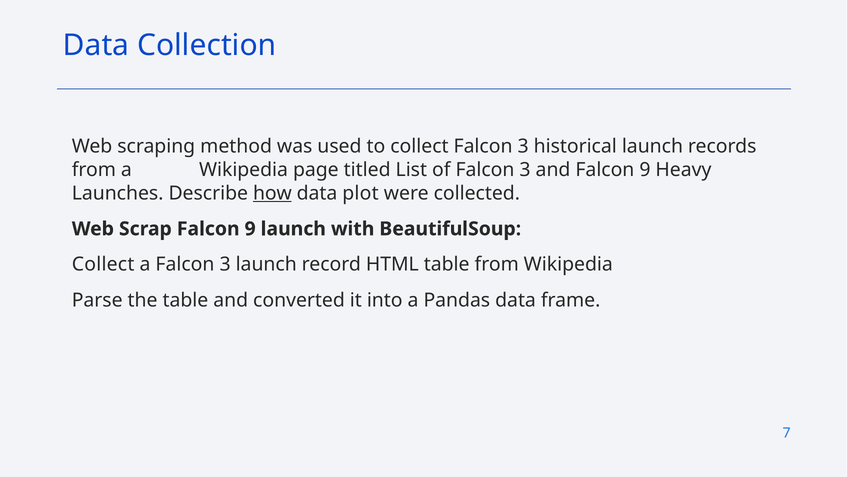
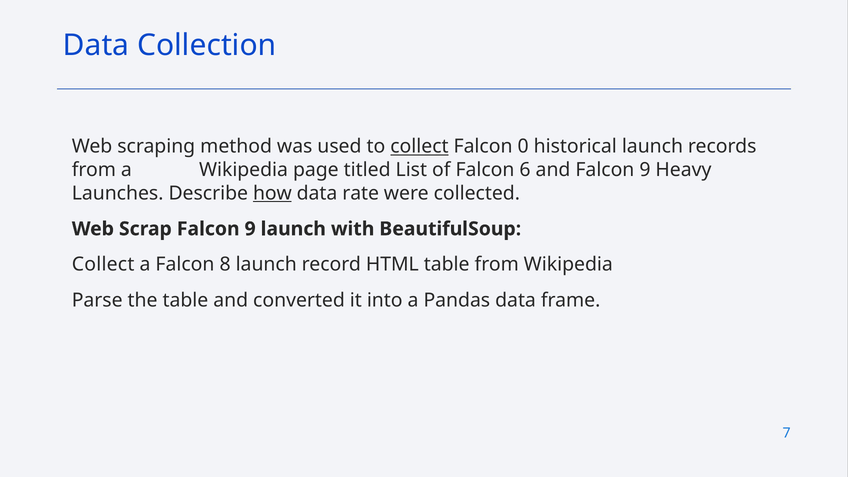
collect underline: none -> present (419, 147)
3: 3 -> 0 (523, 147)
of Falcon 3: 3 -> 6 (525, 170)
plot: plot -> rate (361, 193)
a Falcon 3: 3 -> 8 (225, 265)
